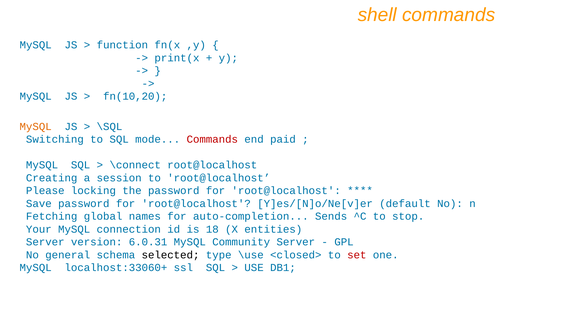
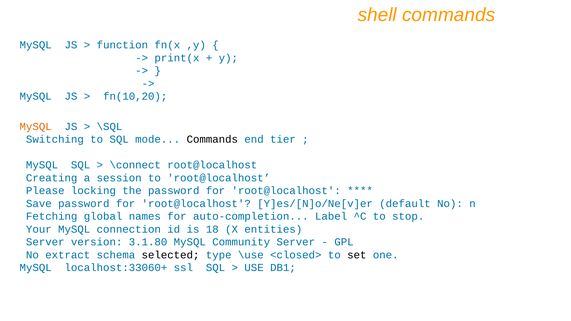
Commands colour: red -> black (212, 139)
paid: paid -> tier (283, 139)
Sends: Sends -> Label (331, 217)
6.0.31: 6.0.31 -> 3.1.80 (148, 242)
general: general -> extract (68, 255)
set colour: red -> black (357, 255)
